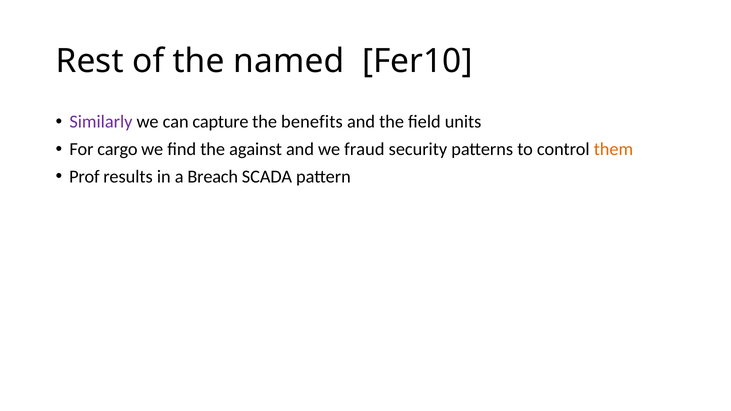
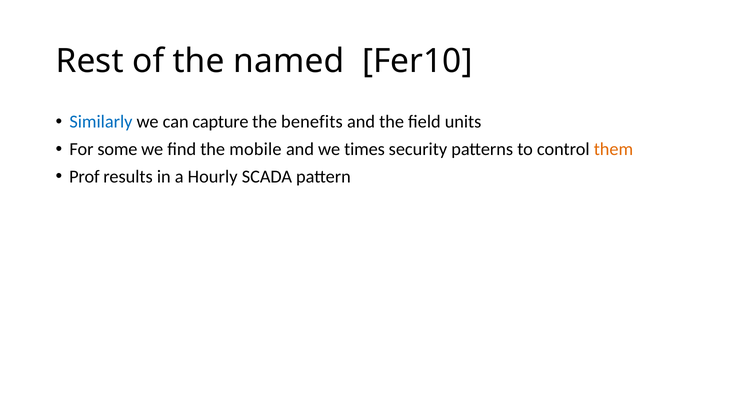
Similarly colour: purple -> blue (101, 122)
cargo: cargo -> some (117, 149)
against: against -> mobile (255, 149)
fraud: fraud -> times (365, 149)
Breach: Breach -> Hourly (213, 177)
